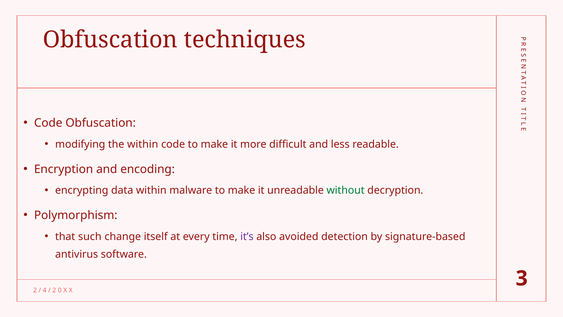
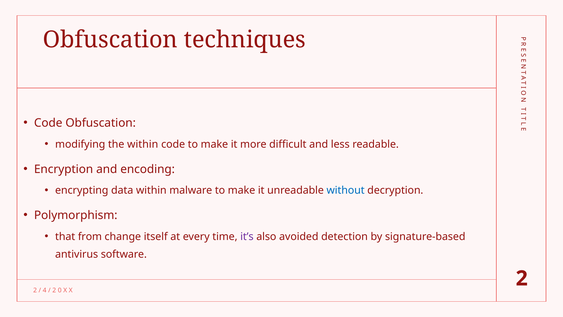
without colour: green -> blue (346, 190)
such: such -> from (90, 236)
3: 3 -> 2 (522, 278)
